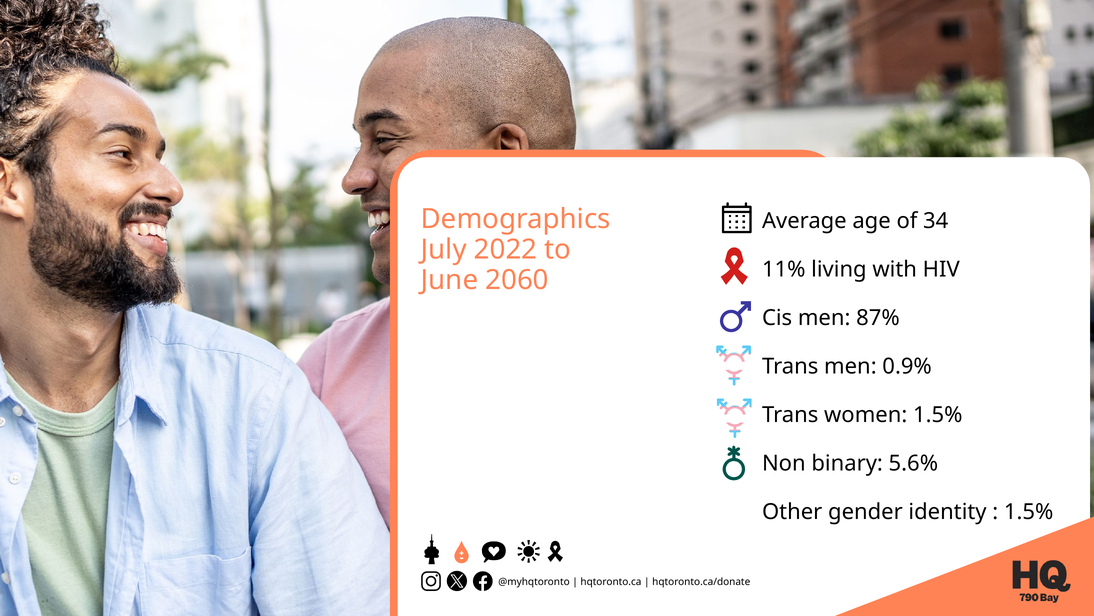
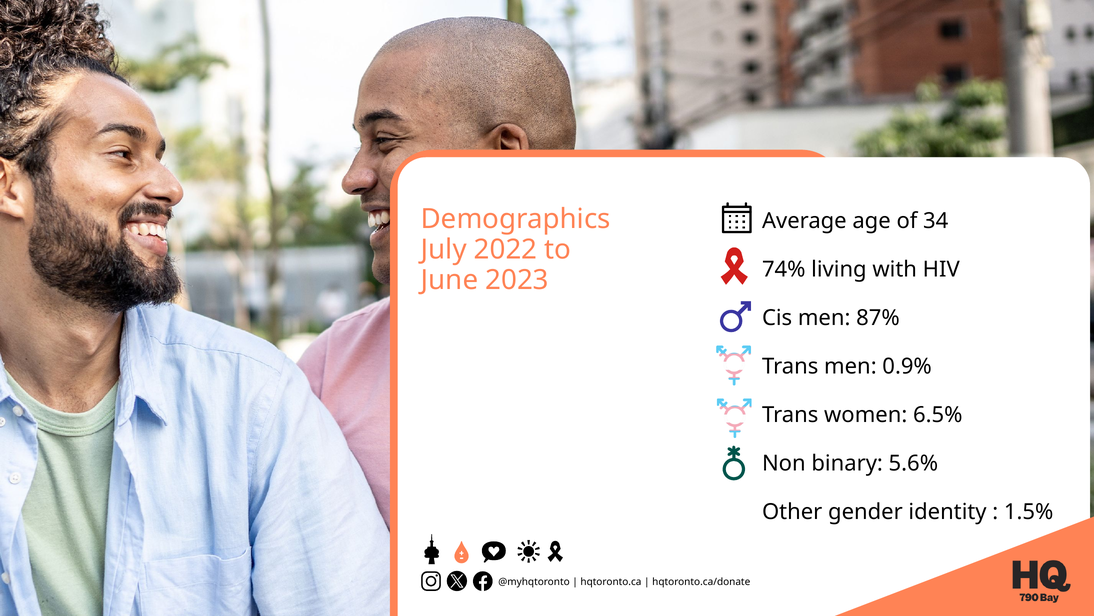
11%: 11% -> 74% (784, 269)
2060: 2060 -> 2023 (517, 280)
women 1.5%: 1.5% -> 6.5% (938, 415)
